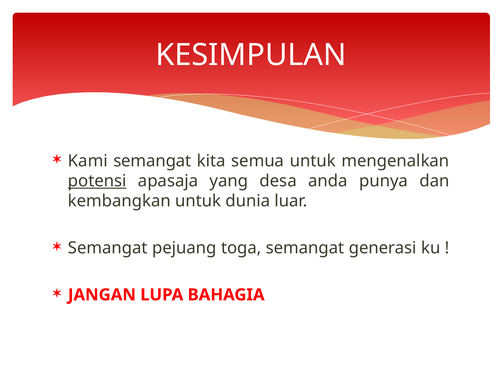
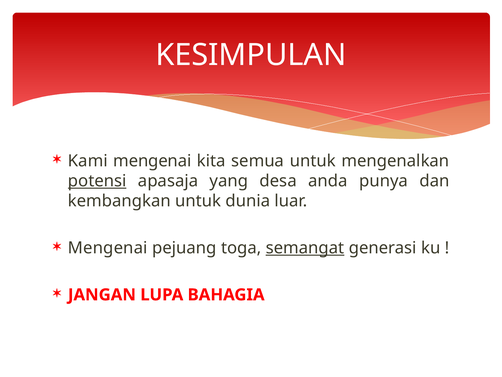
Kami semangat: semangat -> mengenai (152, 161)
Semangat: Semangat -> Mengenai (108, 248)
semangat underline: none -> present (305, 248)
